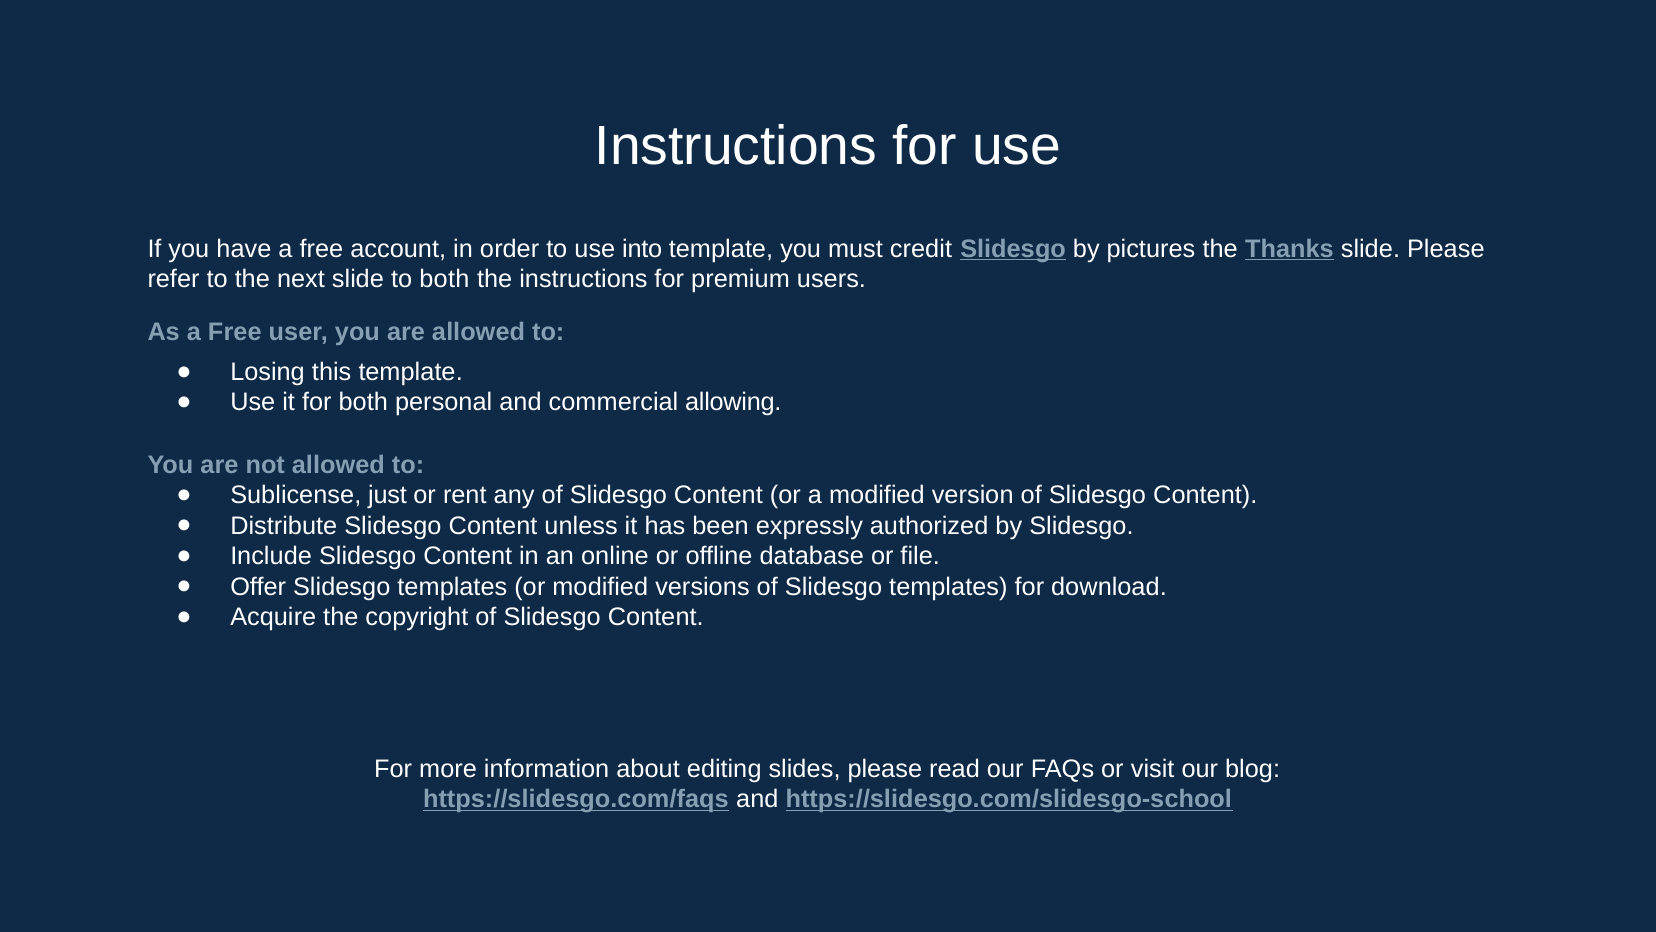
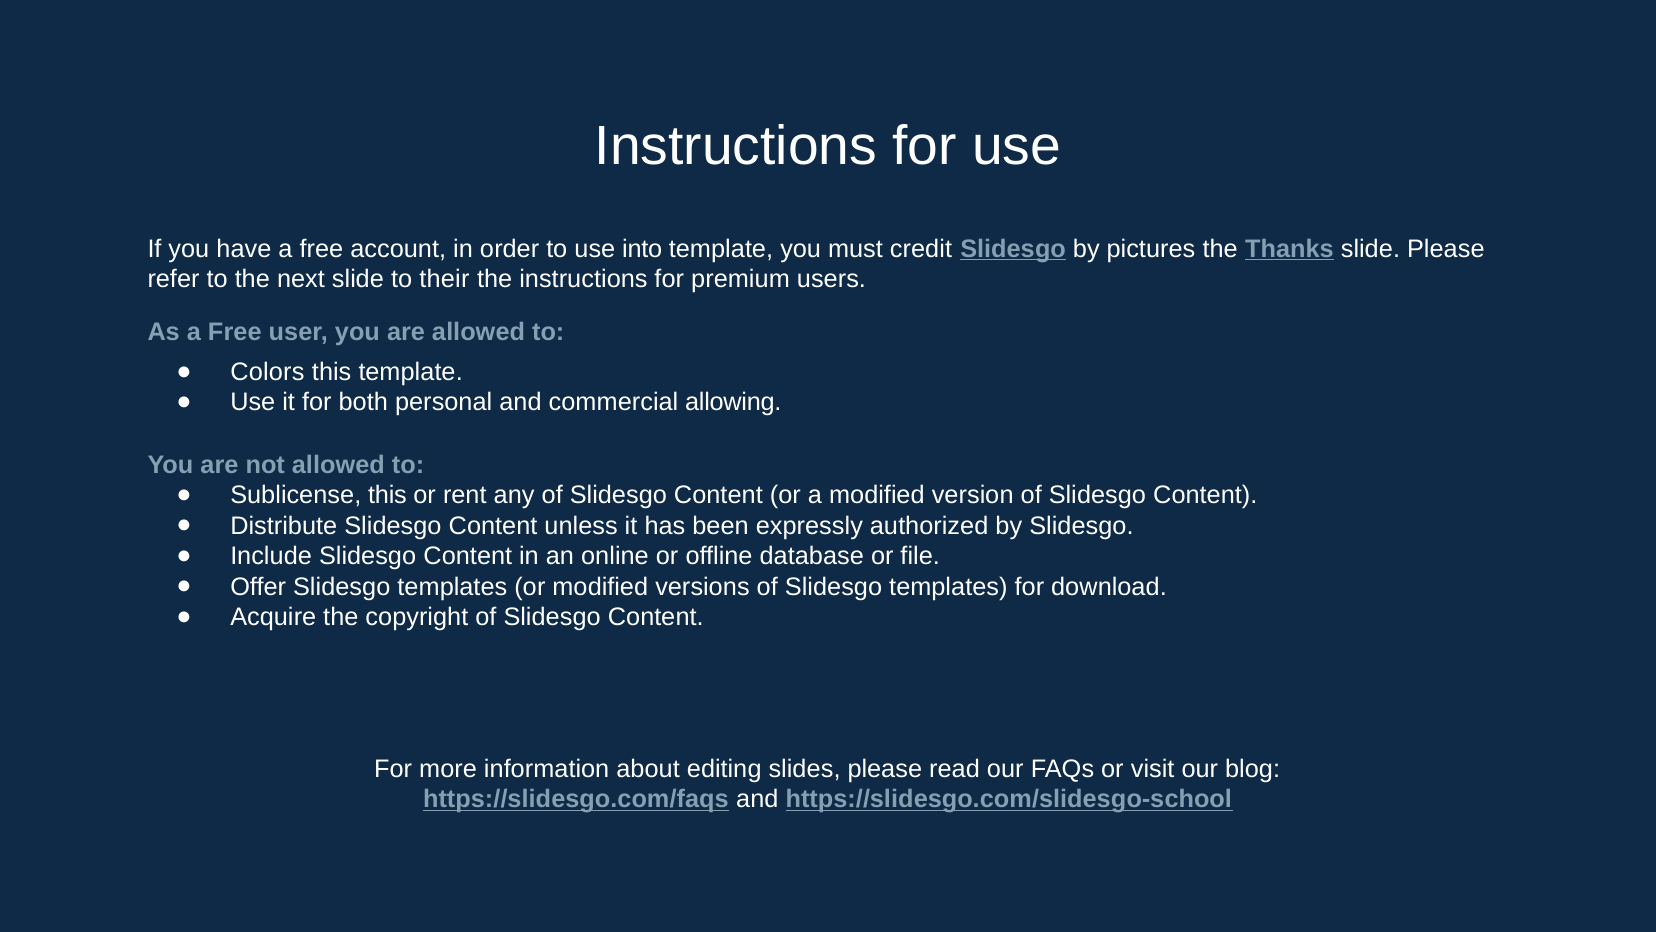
to both: both -> their (444, 279)
Losing: Losing -> Colors (267, 372)
Sublicense just: just -> this (387, 495)
